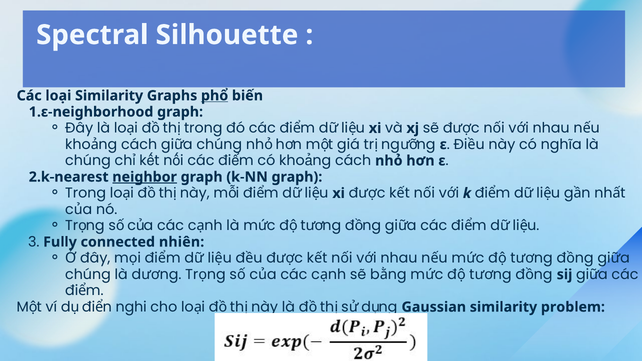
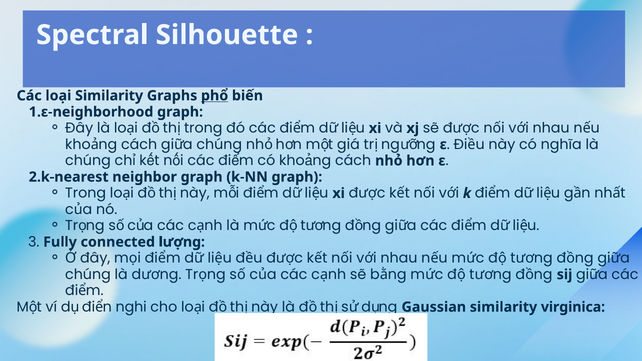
neighbor underline: present -> none (145, 177)
nhiên: nhiên -> lượng (182, 242)
problem: problem -> virginica (573, 307)
